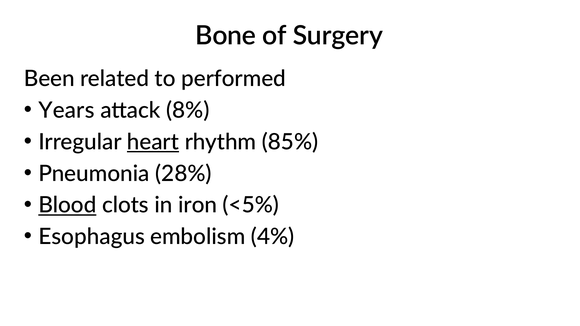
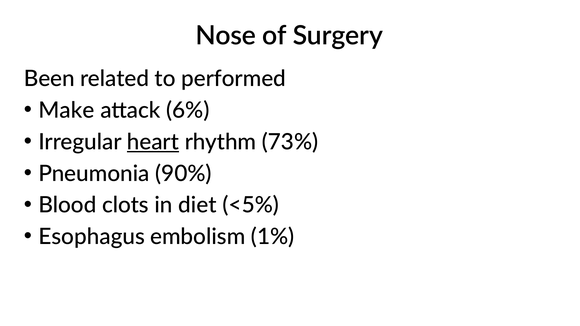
Bone: Bone -> Nose (226, 36)
Years: Years -> Make (66, 111)
8%: 8% -> 6% (188, 111)
85%: 85% -> 73% (290, 142)
28%: 28% -> 90% (183, 174)
Blood underline: present -> none (67, 205)
iron: iron -> diet (197, 205)
4%: 4% -> 1% (273, 237)
